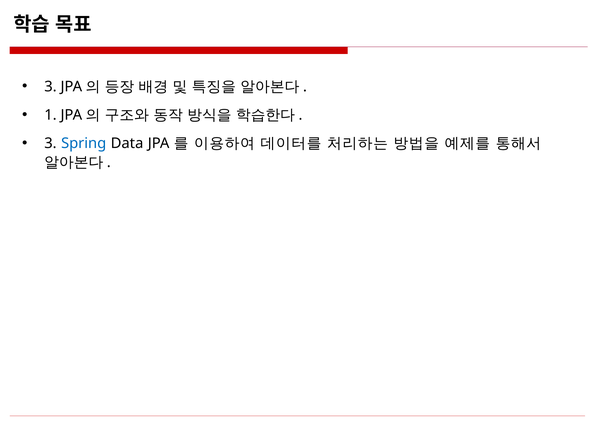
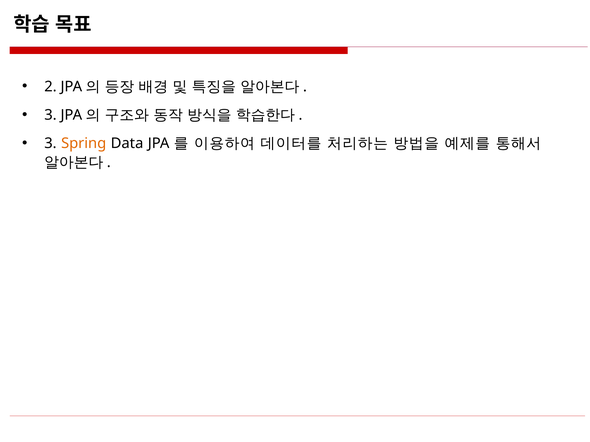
3: 3 -> 2 (50, 87)
1: 1 -> 3 (50, 115)
Spring colour: blue -> orange (84, 143)
